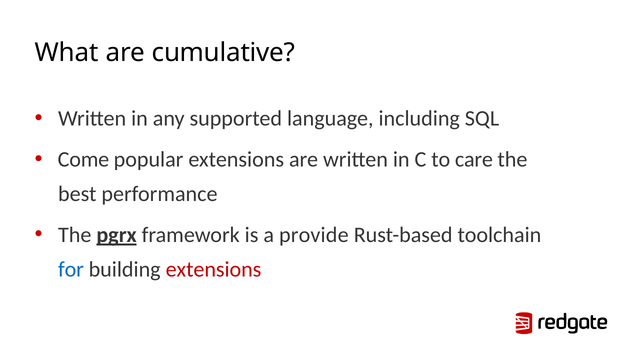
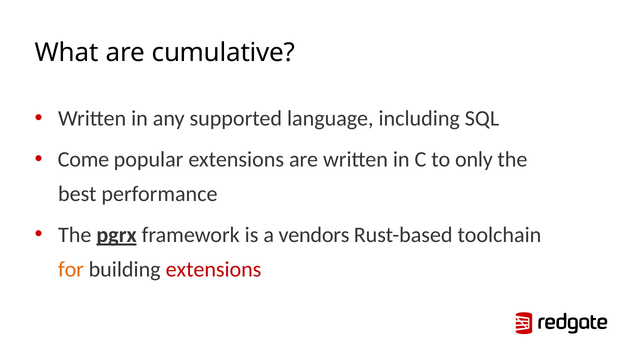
care: care -> only (474, 160)
provide: provide -> vendors (314, 235)
for colour: blue -> orange (71, 270)
